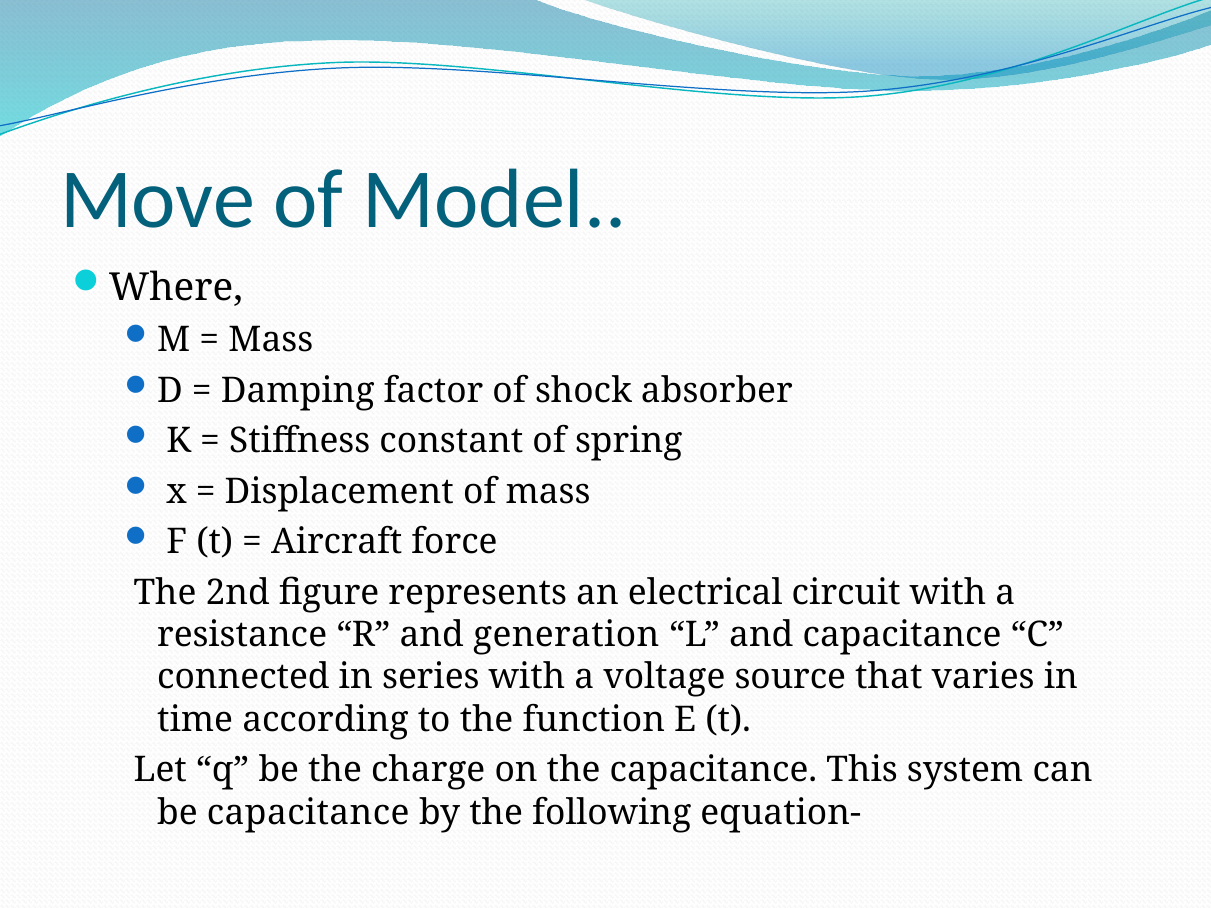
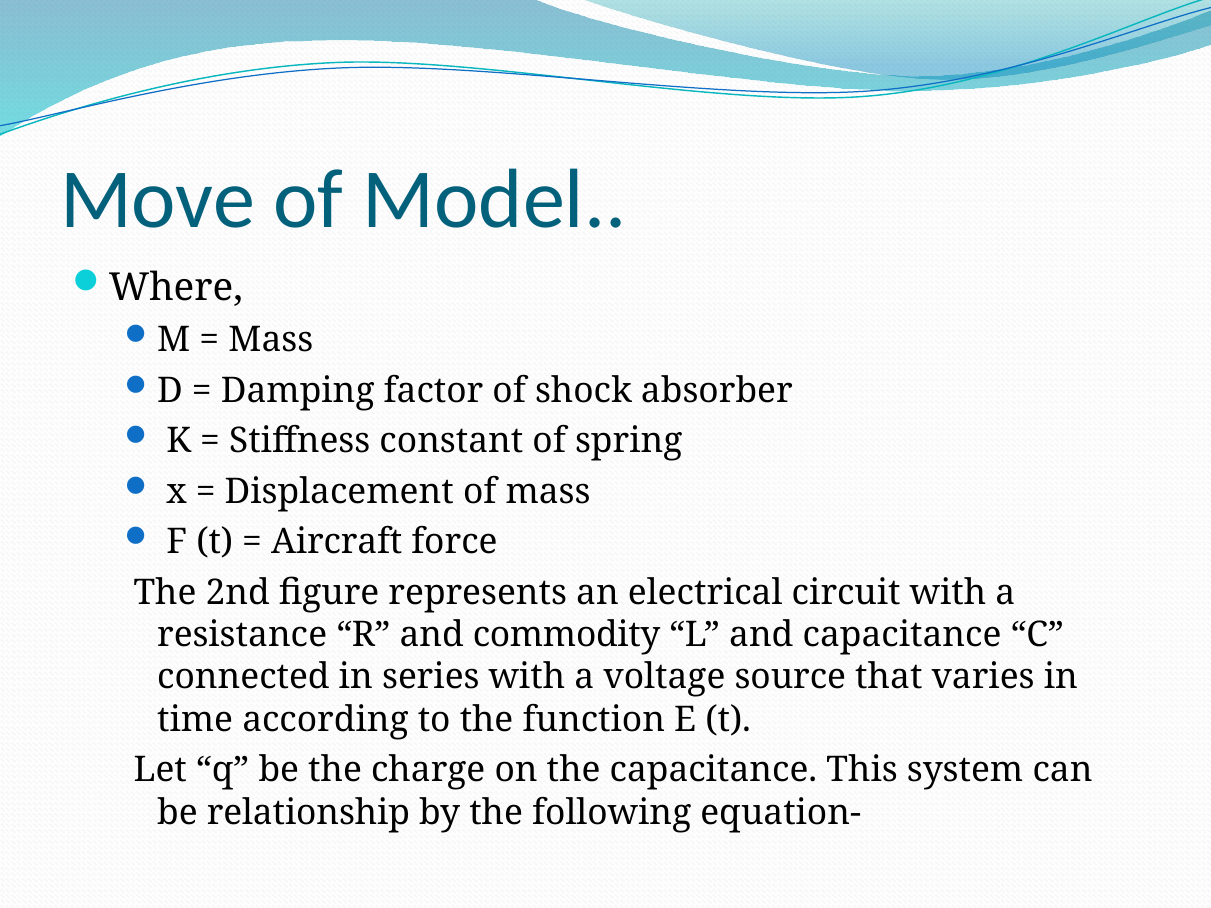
generation: generation -> commodity (567, 635)
be capacitance: capacitance -> relationship (308, 813)
